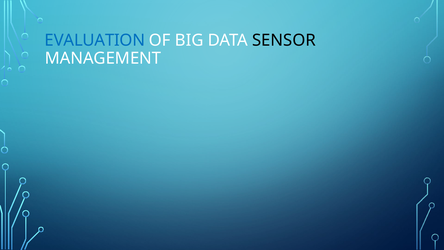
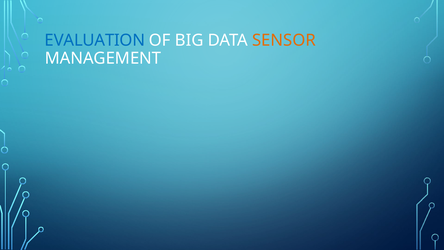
SENSOR colour: black -> orange (284, 40)
